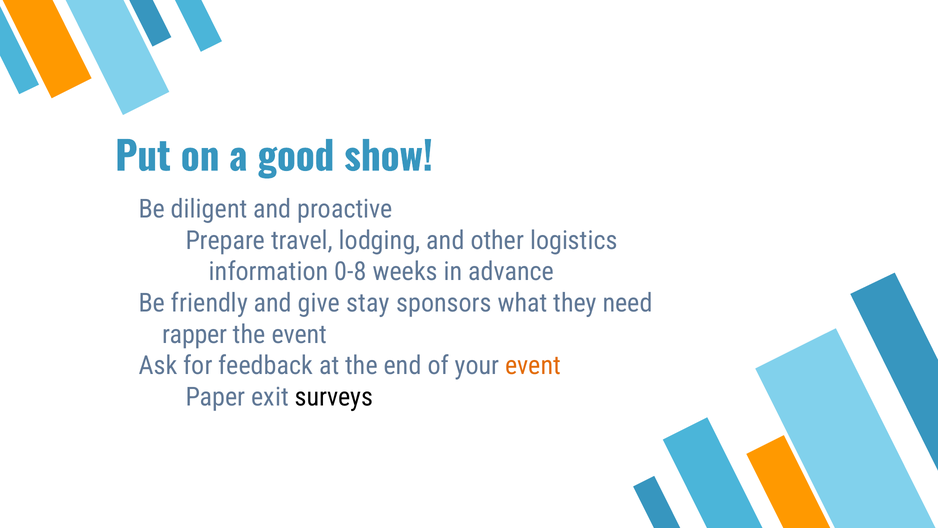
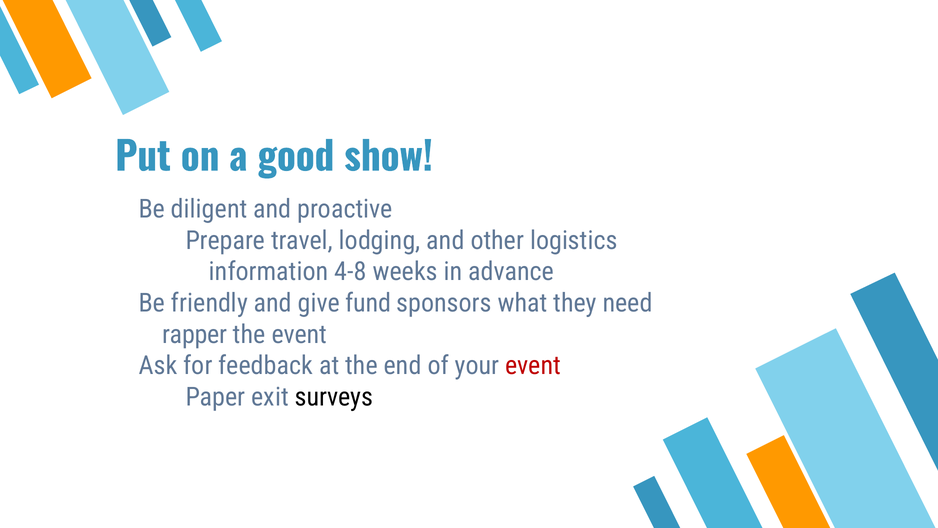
0-8: 0-8 -> 4-8 (351, 272)
stay: stay -> fund (368, 303)
event colour: orange -> red (533, 366)
